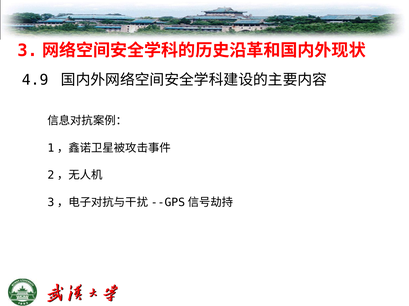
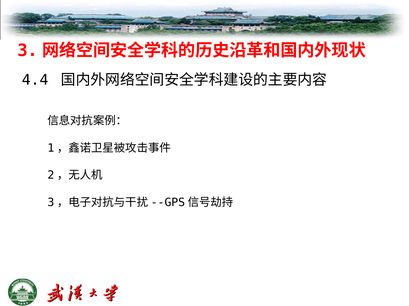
4.9: 4.9 -> 4.4 (35, 80)
